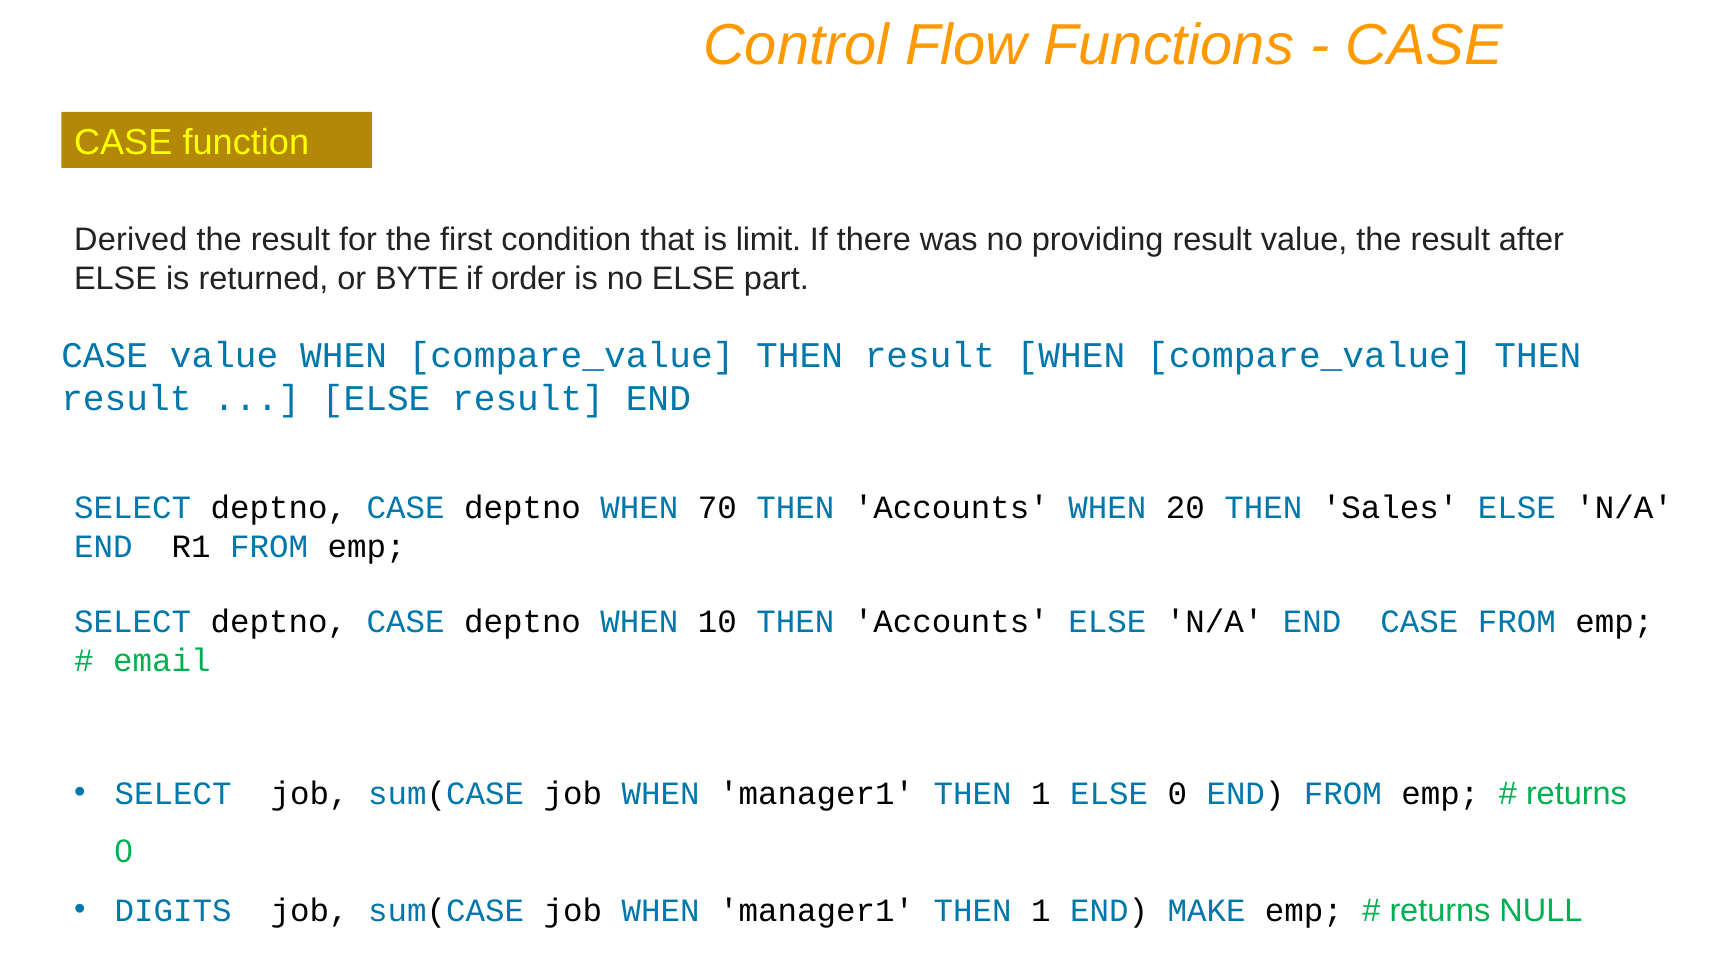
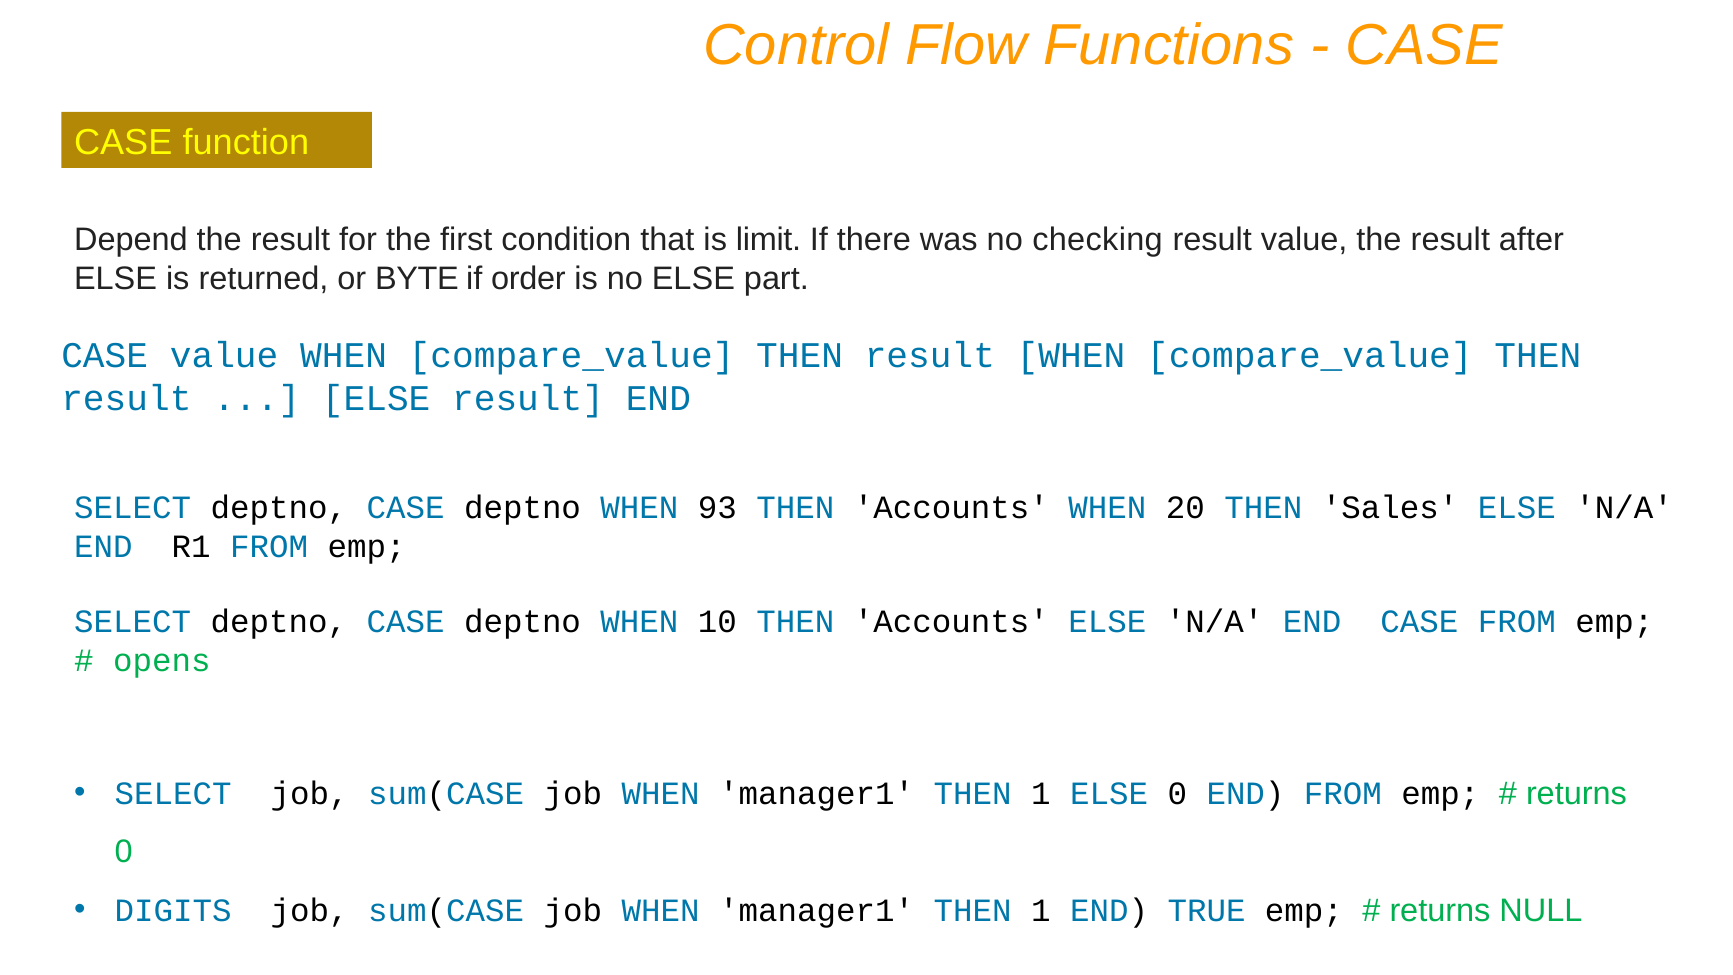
Derived: Derived -> Depend (131, 239)
providing: providing -> checking (1098, 239)
70: 70 -> 93 (717, 508)
email: email -> opens (162, 661)
MAKE: MAKE -> TRUE (1207, 910)
